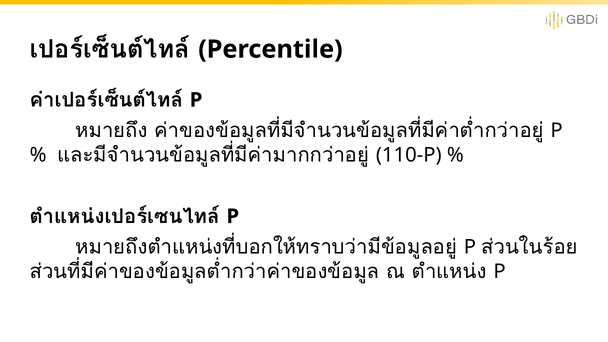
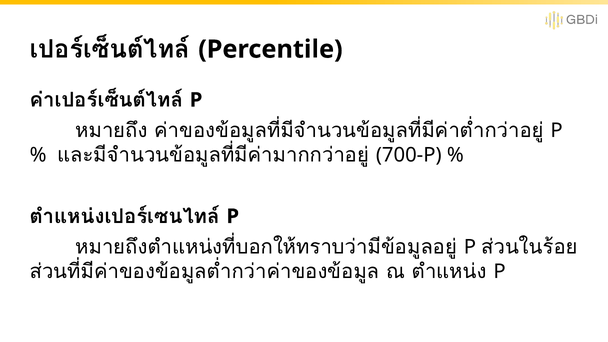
110-P: 110-P -> 700-P (409, 155)
